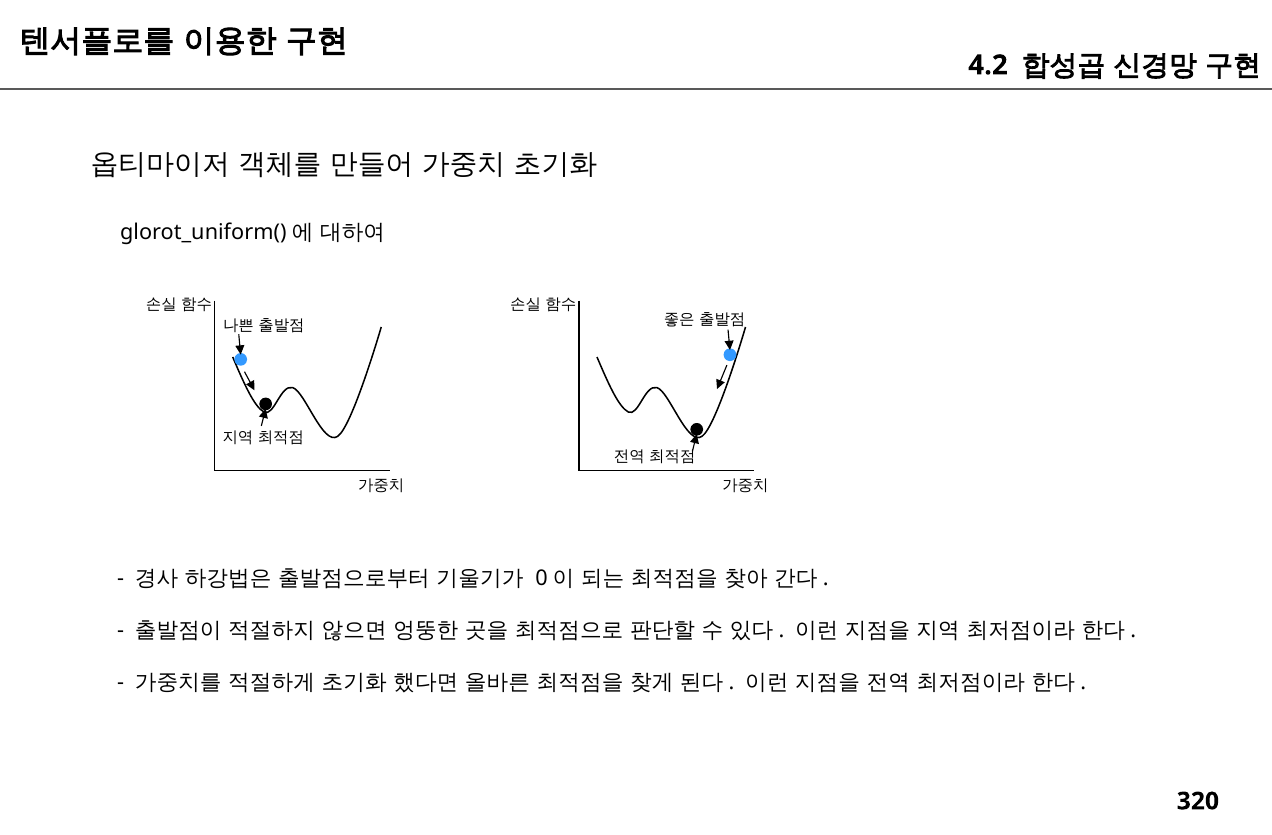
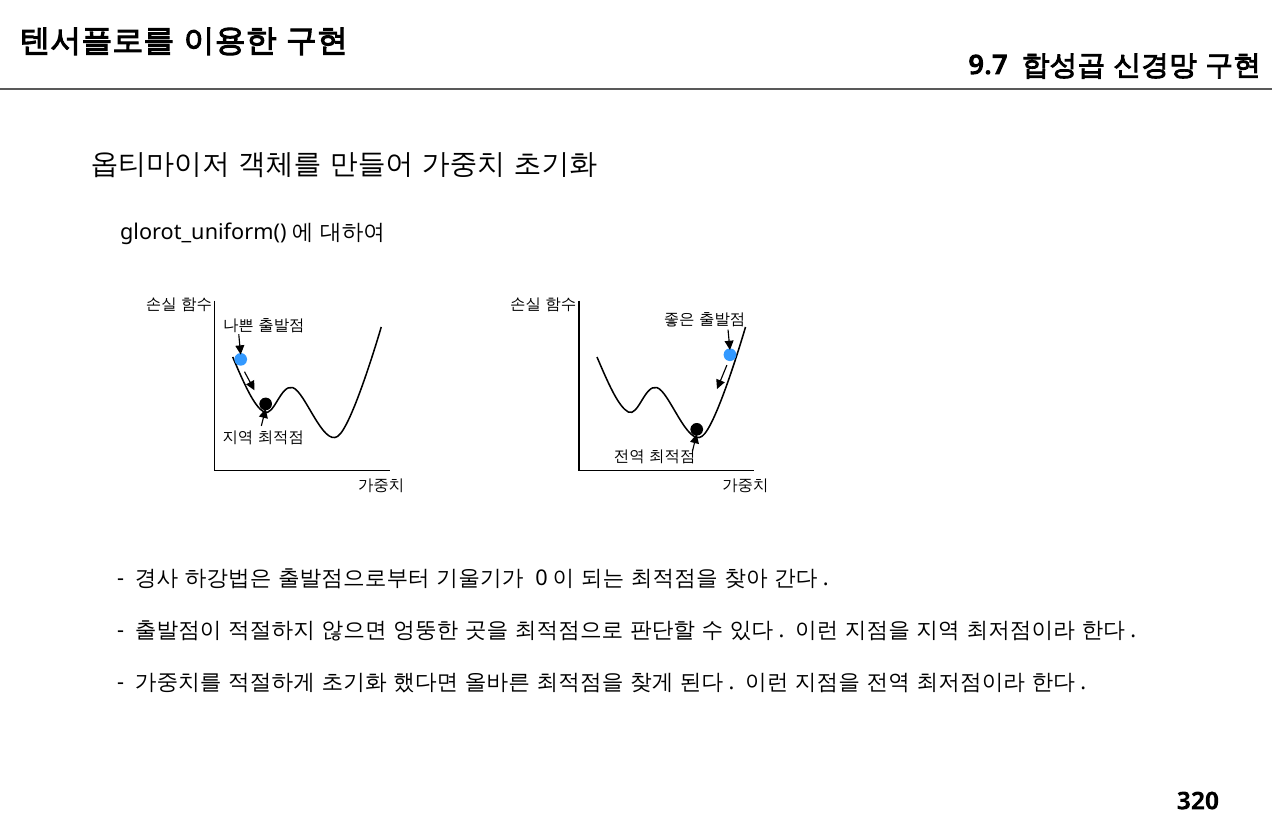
4.2: 4.2 -> 9.7 (988, 65)
